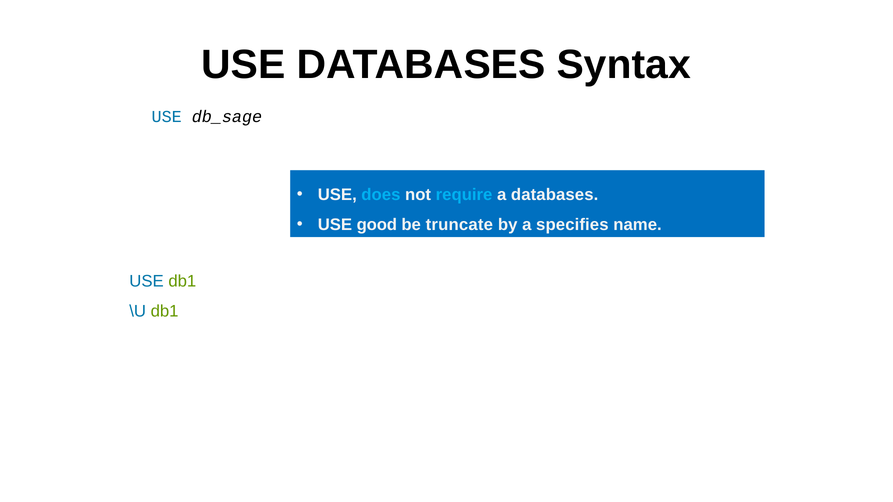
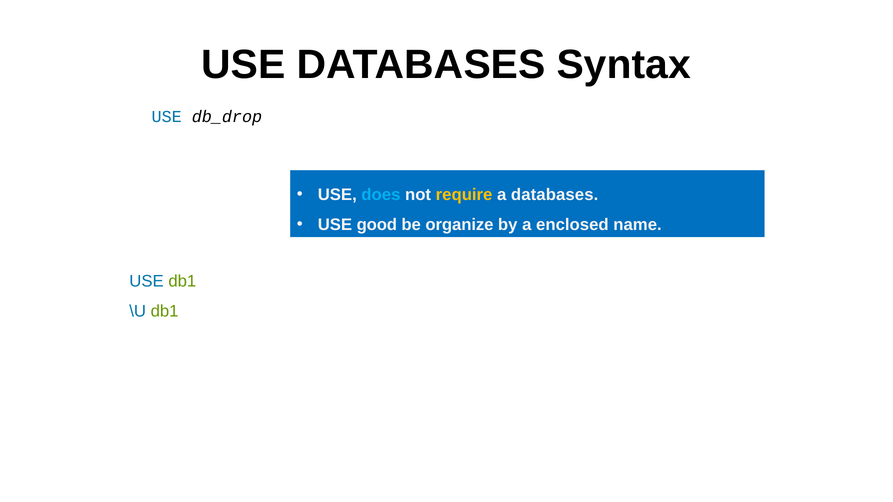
db_sage: db_sage -> db_drop (227, 117)
require colour: light blue -> yellow (464, 195)
truncate: truncate -> organize (459, 225)
specifies: specifies -> enclosed (572, 225)
